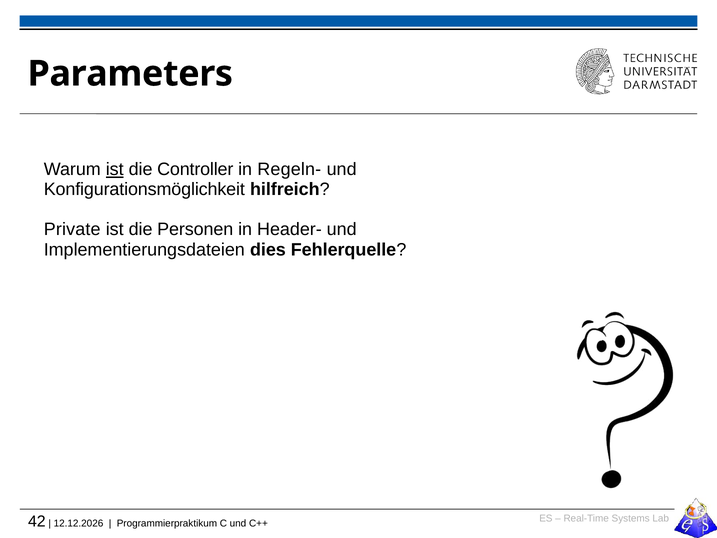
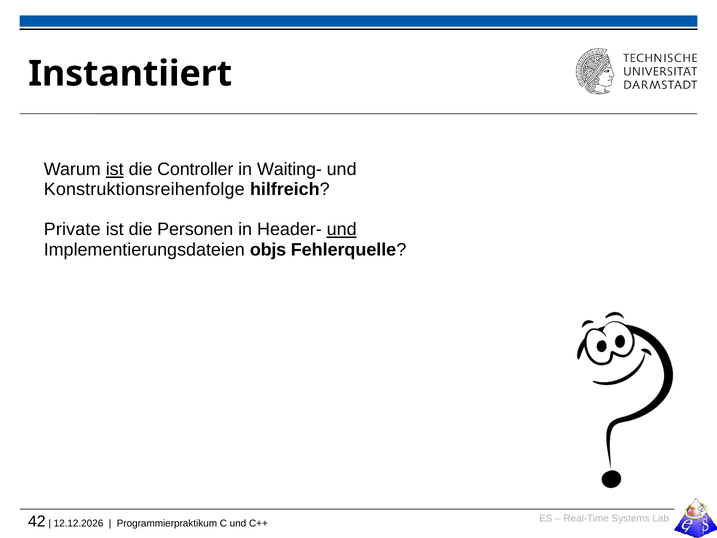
Parameters: Parameters -> Instantiiert (130, 74)
Regeln-: Regeln- -> Waiting- (289, 169)
Konfigurationsmöglichkeit: Konfigurationsmöglichkeit -> Konstruktionsreihenfolge (144, 189)
und underline: none -> present (342, 229)
dies: dies -> objs (268, 249)
